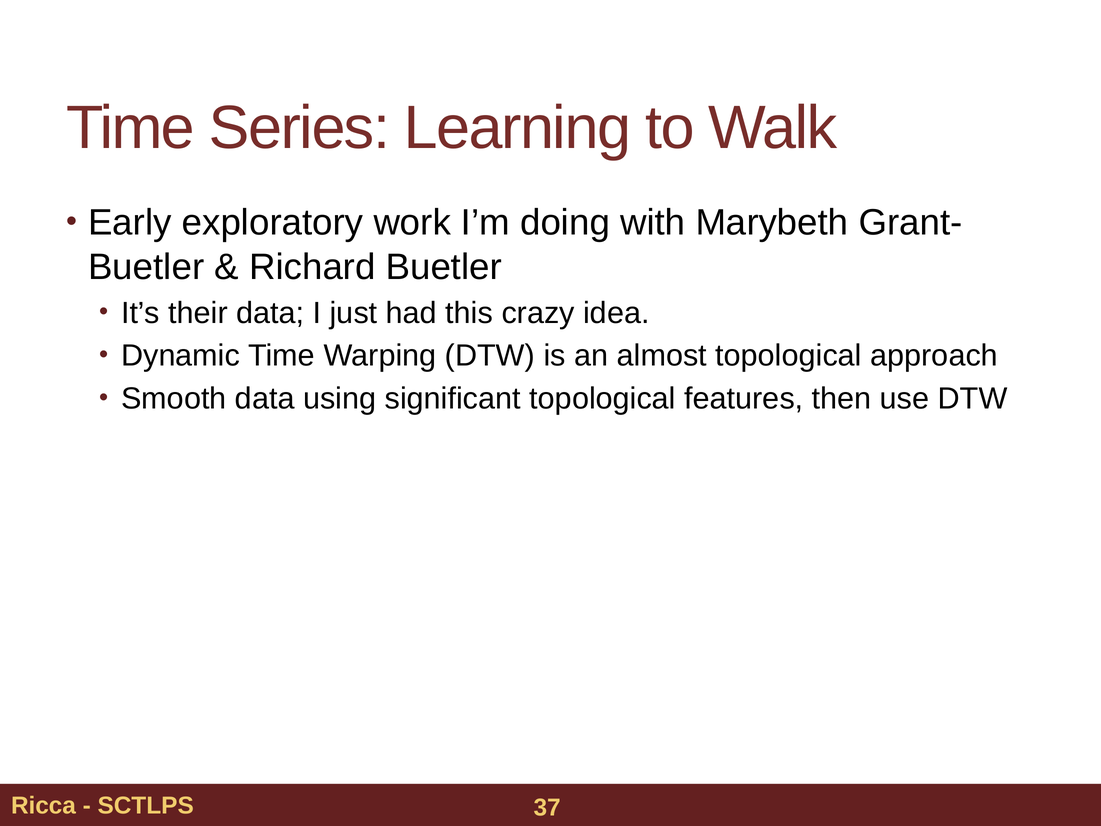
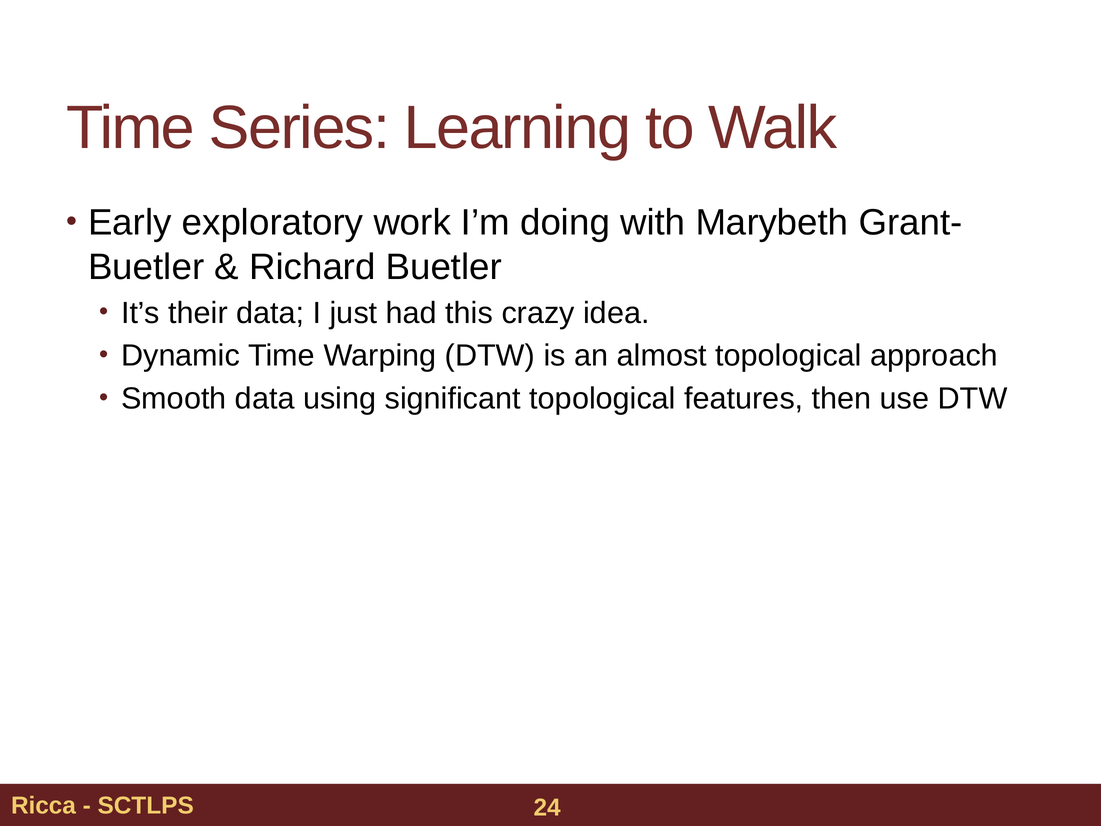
37: 37 -> 24 (547, 808)
